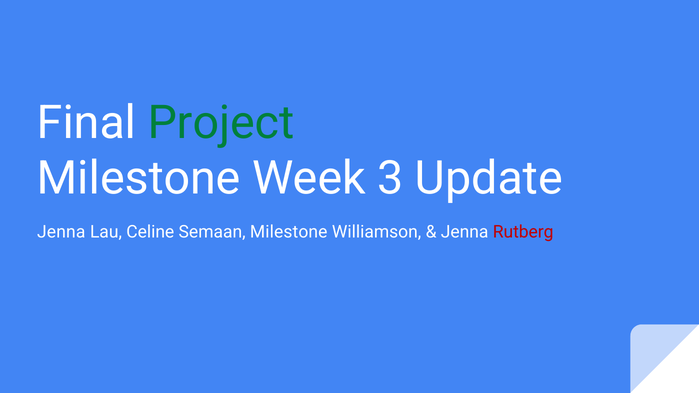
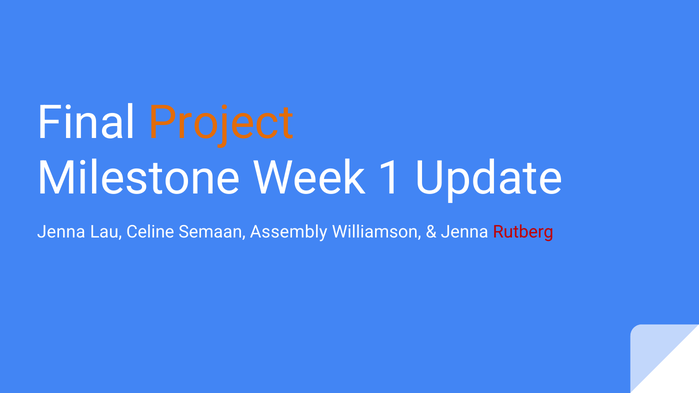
Project colour: green -> orange (221, 123)
3: 3 -> 1 (390, 179)
Semaan Milestone: Milestone -> Assembly (289, 232)
